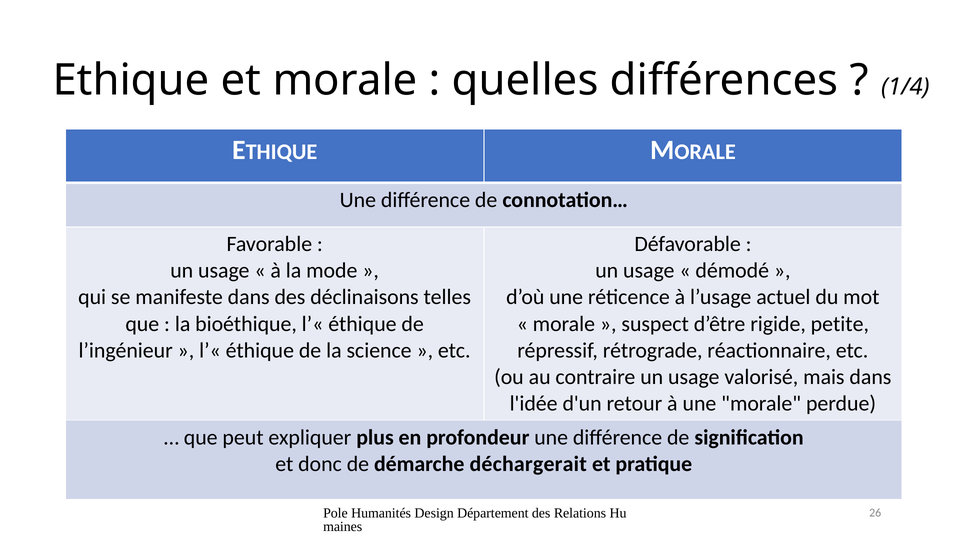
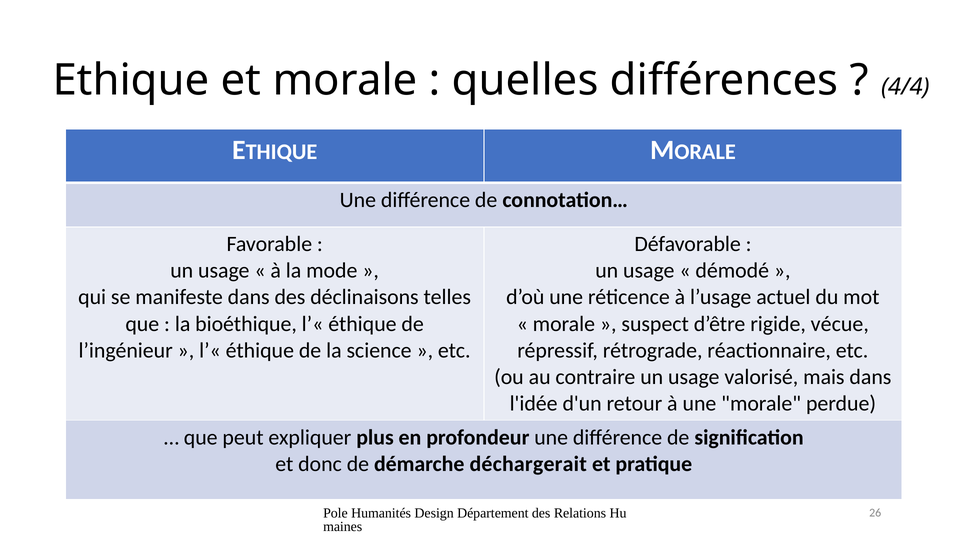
1/4: 1/4 -> 4/4 (905, 87)
petite: petite -> vécue (840, 324)
